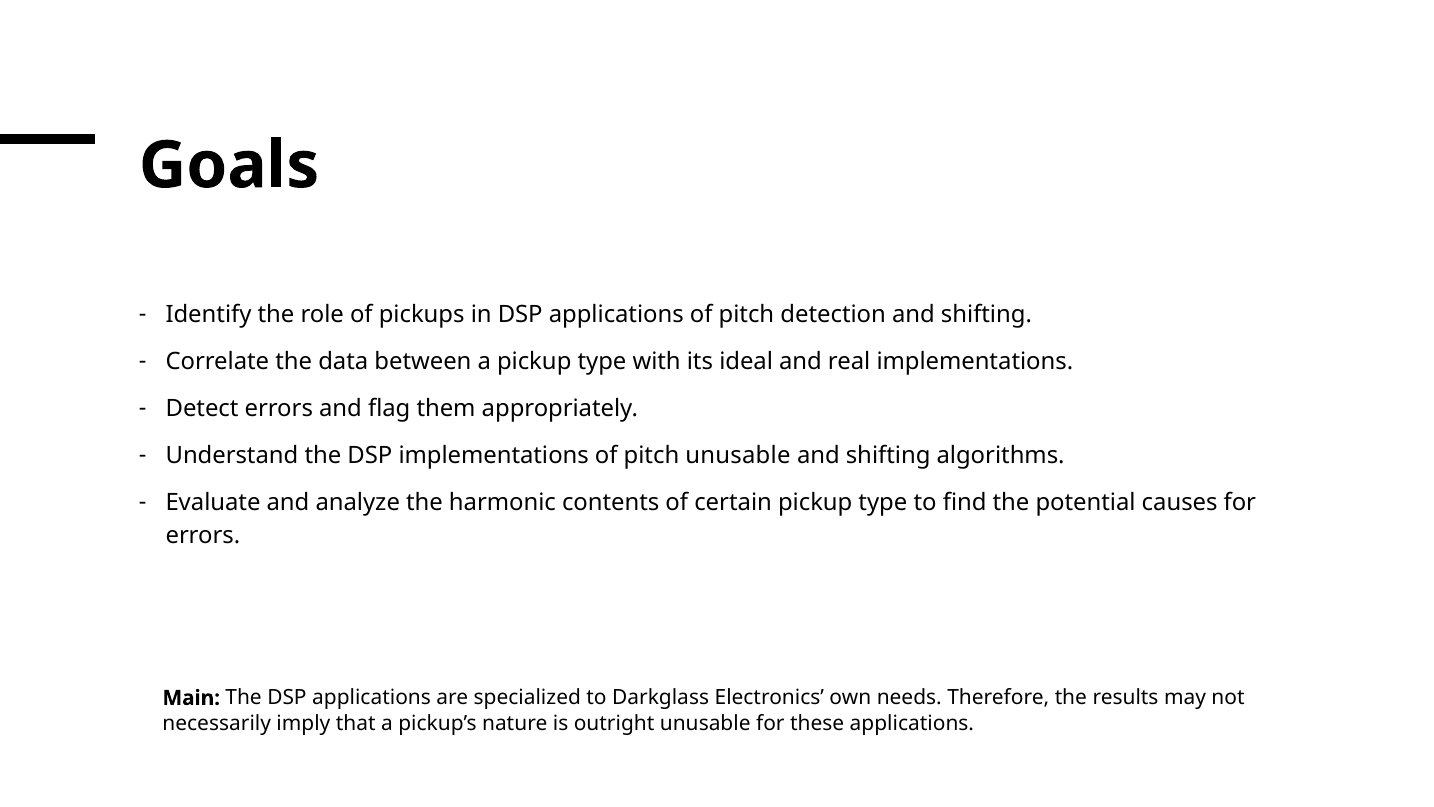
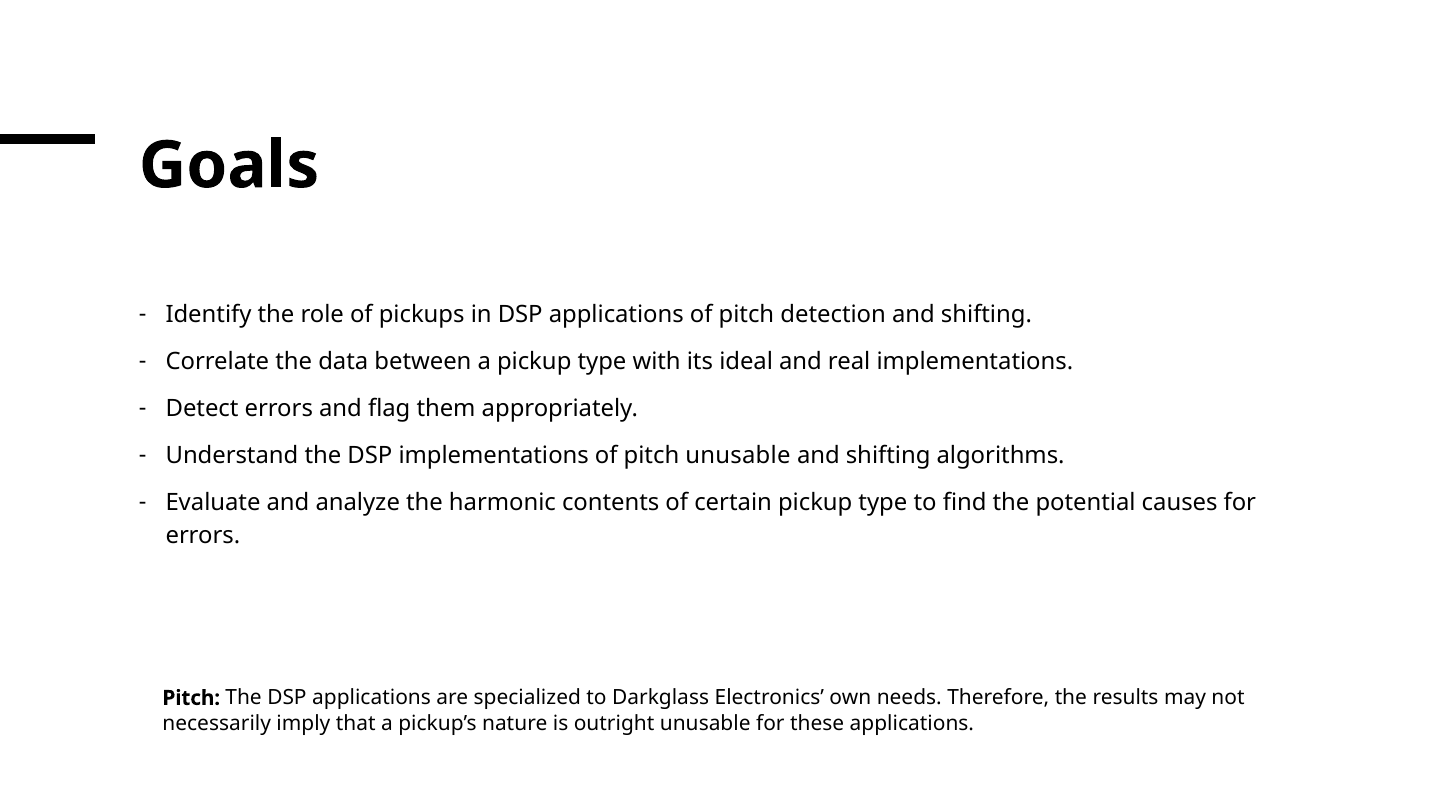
Main: Main -> Pitch (191, 698)
